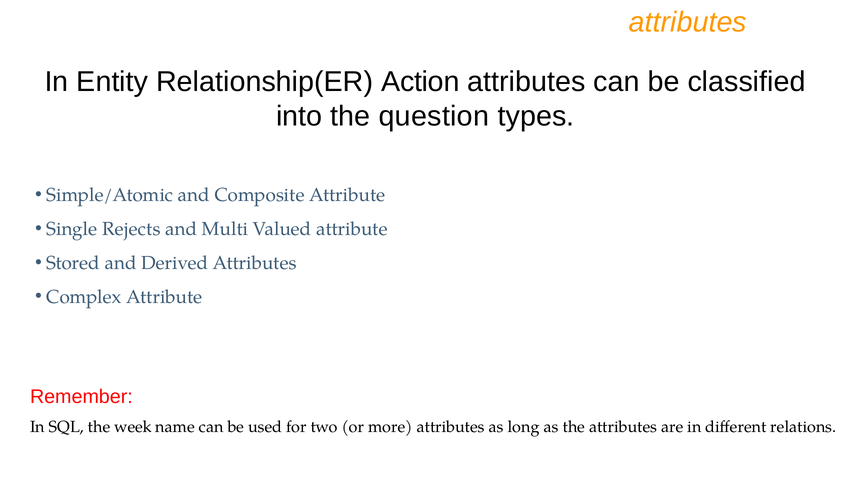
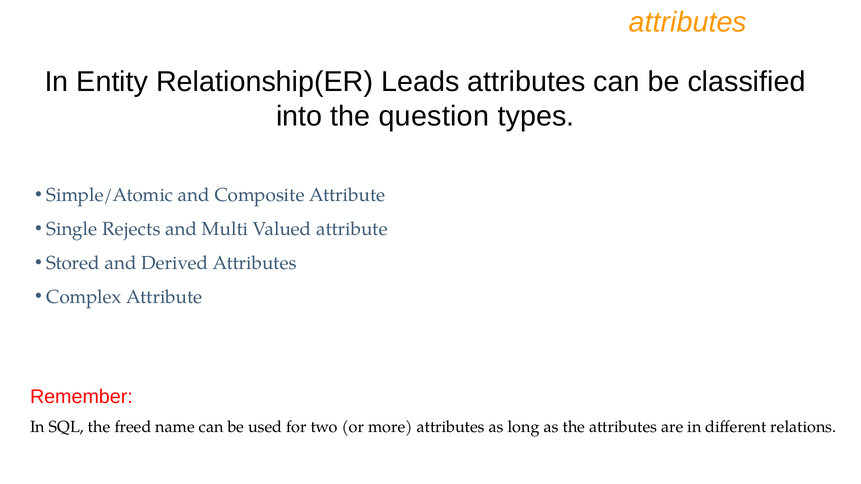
Action: Action -> Leads (420, 82)
week: week -> freed (133, 427)
